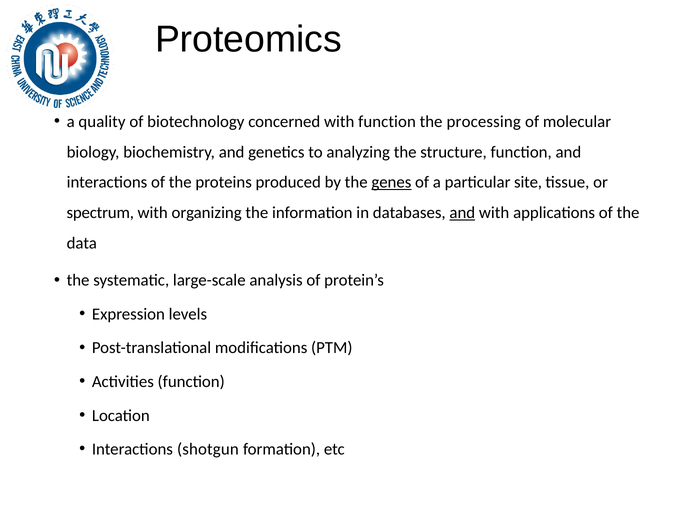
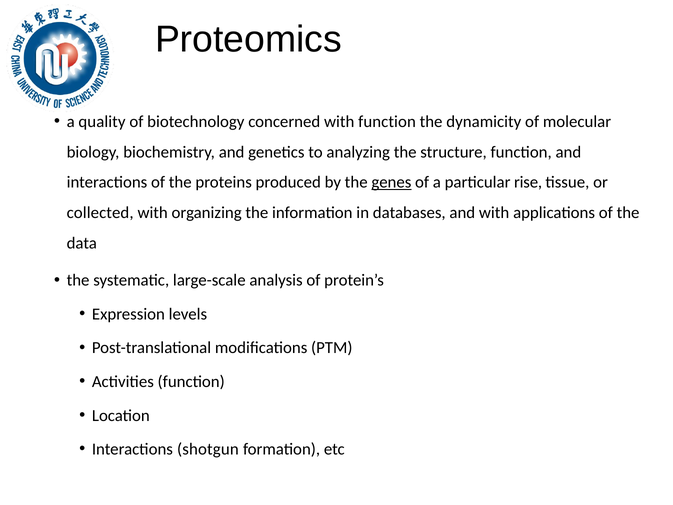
processing: processing -> dynamicity (484, 122)
site: site -> rise (528, 182)
spectrum: spectrum -> collected (100, 213)
and underline: present -> none (462, 213)
